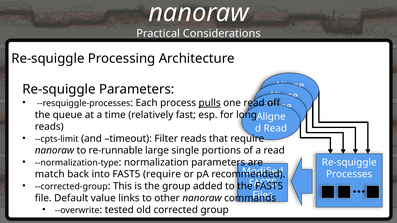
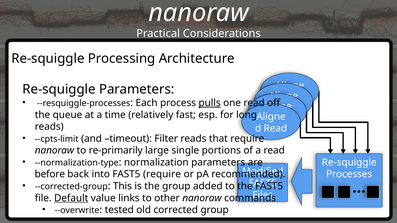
re-runnable: re-runnable -> re-primarily (116, 151)
match: match -> before (50, 174)
Default underline: none -> present (71, 198)
